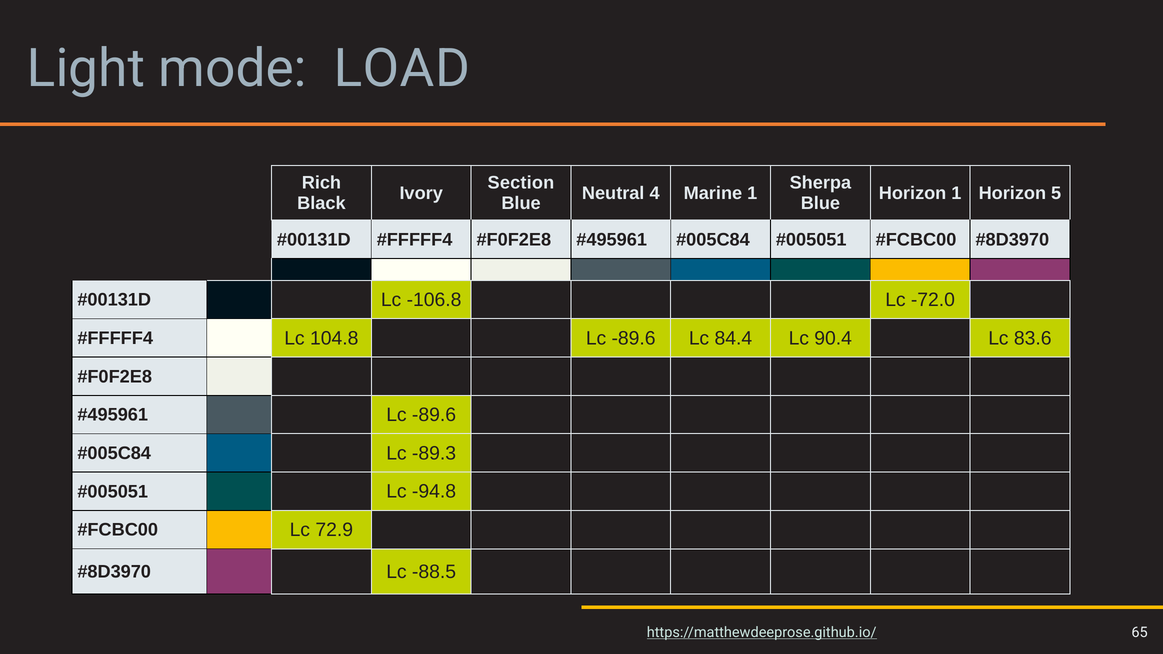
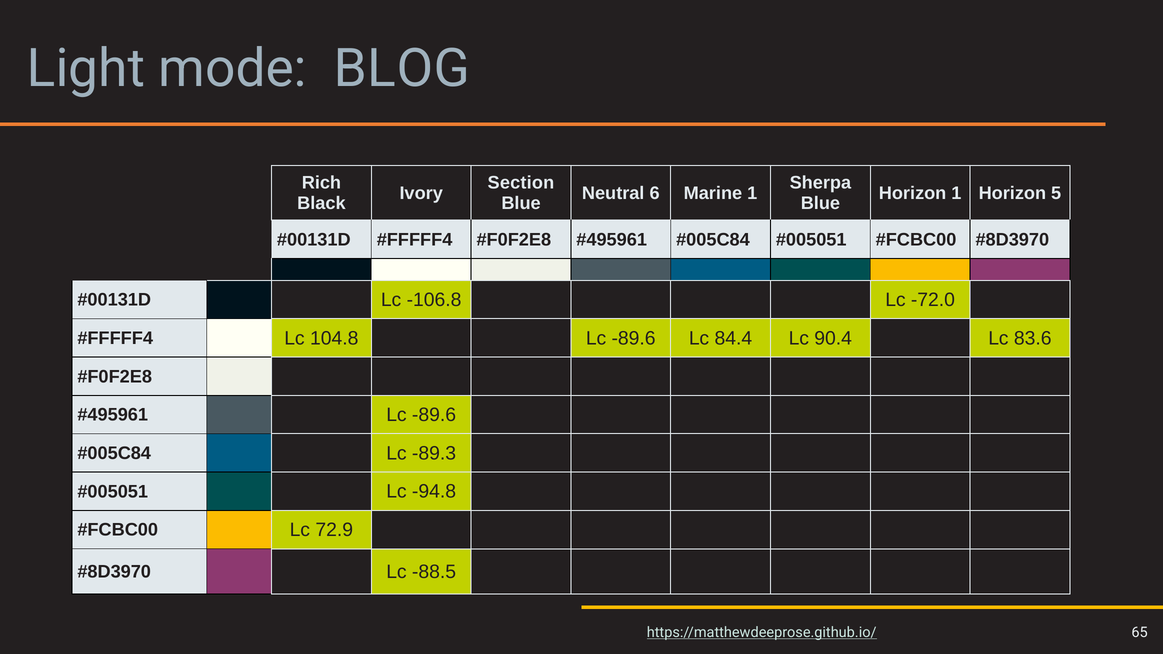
LOAD: LOAD -> BLOG (402, 69)
4: 4 -> 6 (655, 193)
